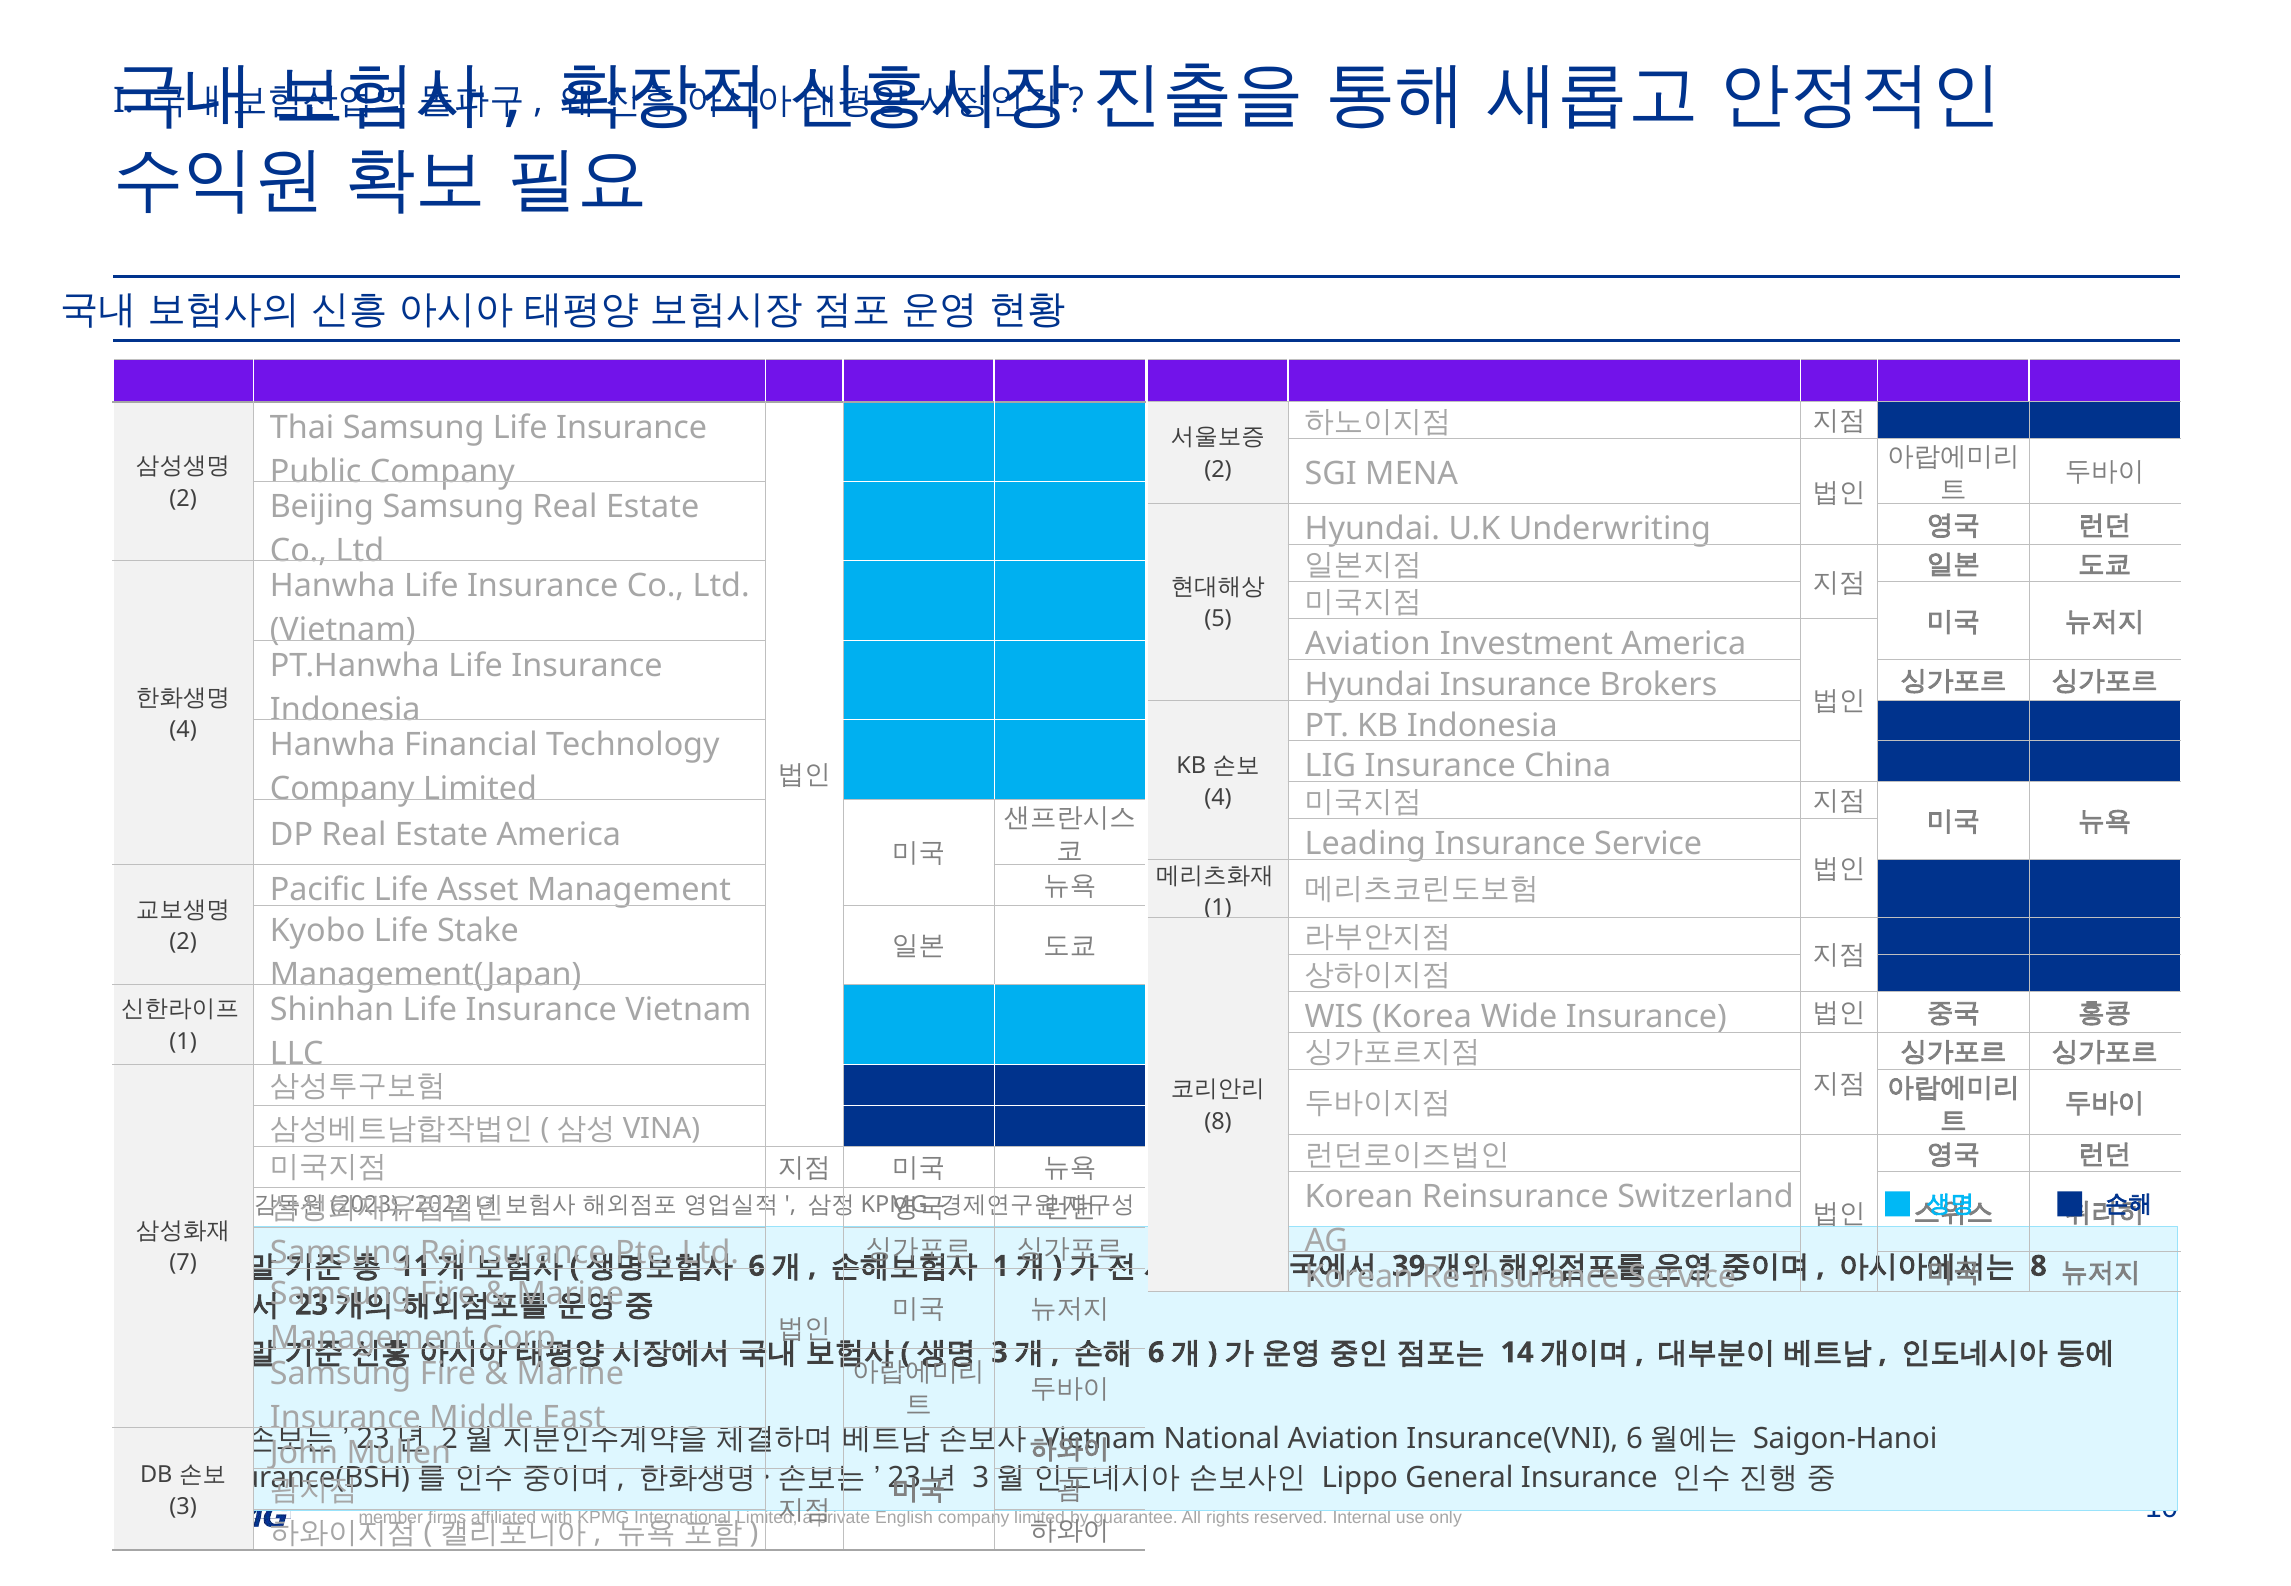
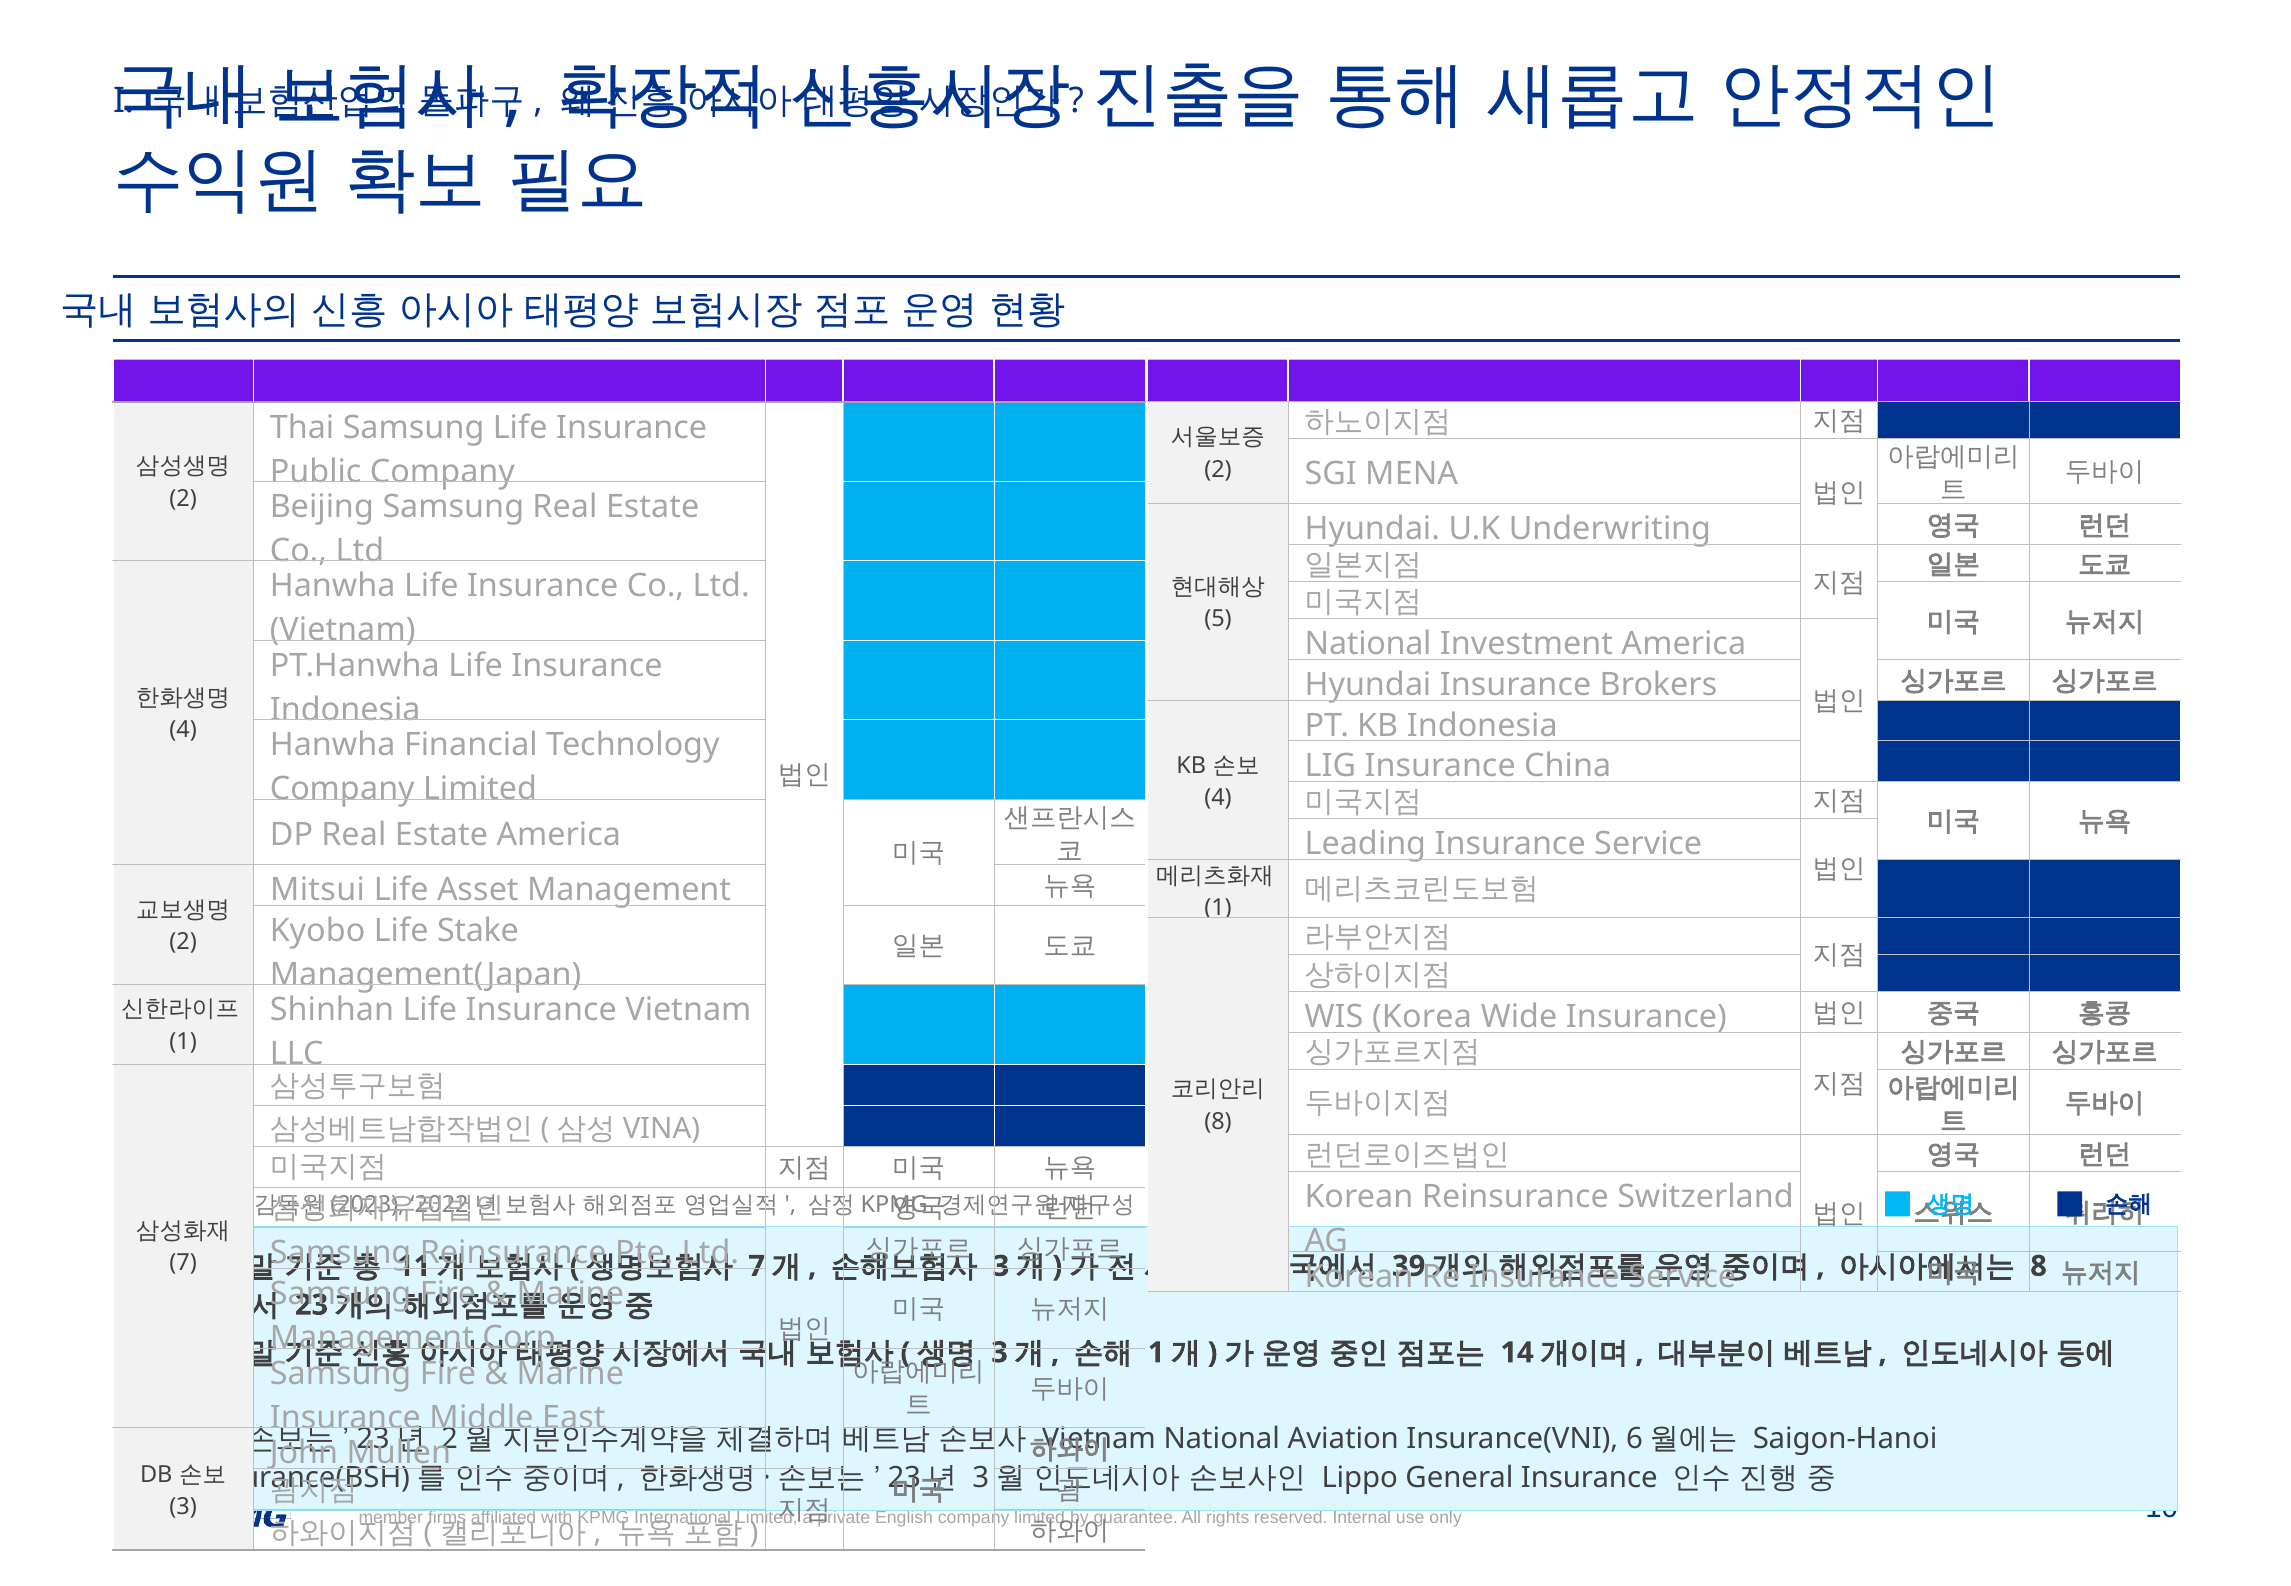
Aviation: Aviation -> National (1368, 644)
Pacific: Pacific -> Mitsui (318, 890)
6: 6 -> 7 (757, 1266)
1: 1 -> 3 (1001, 1266)
6: 6 -> 1 (1156, 1353)
